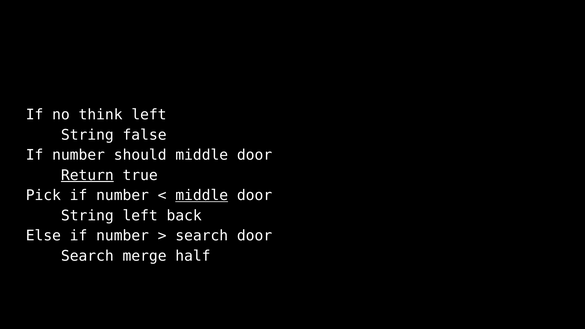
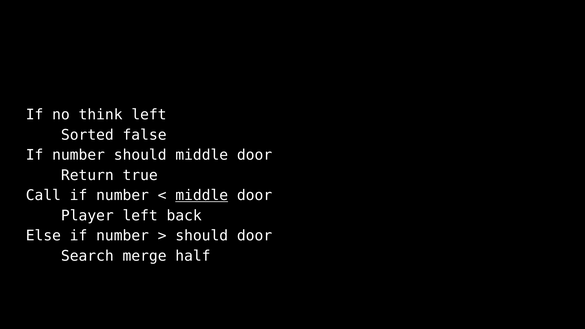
String: String -> Sorted (87, 135)
Return underline: present -> none (87, 175)
Pick: Pick -> Call (43, 195)
String: String -> Player (87, 216)
search: search -> should (202, 236)
